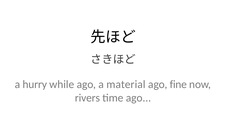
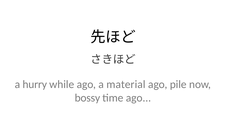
fine: fine -> pile (178, 84)
rivers: rivers -> bossy (87, 98)
